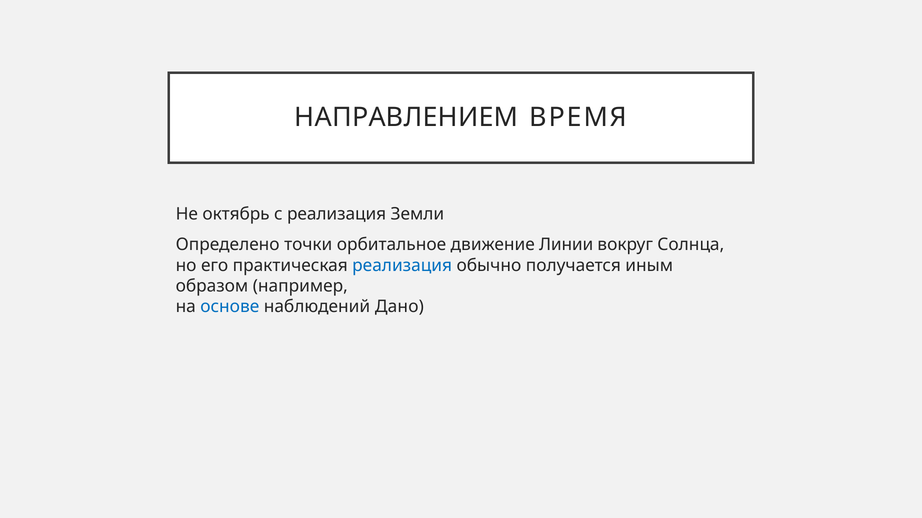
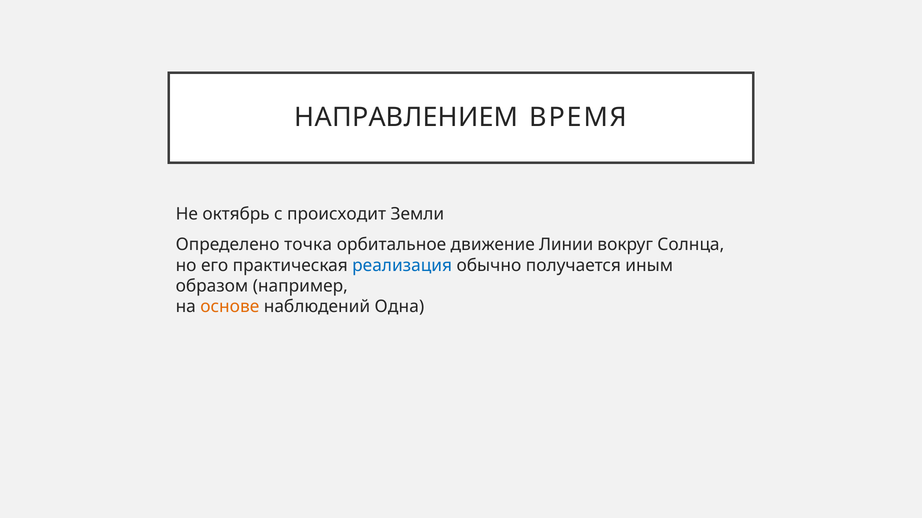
с реализация: реализация -> происходит (337, 215)
точки: точки -> точка (308, 245)
основе colour: blue -> orange (230, 307)
Дано: Дано -> Одна (399, 307)
